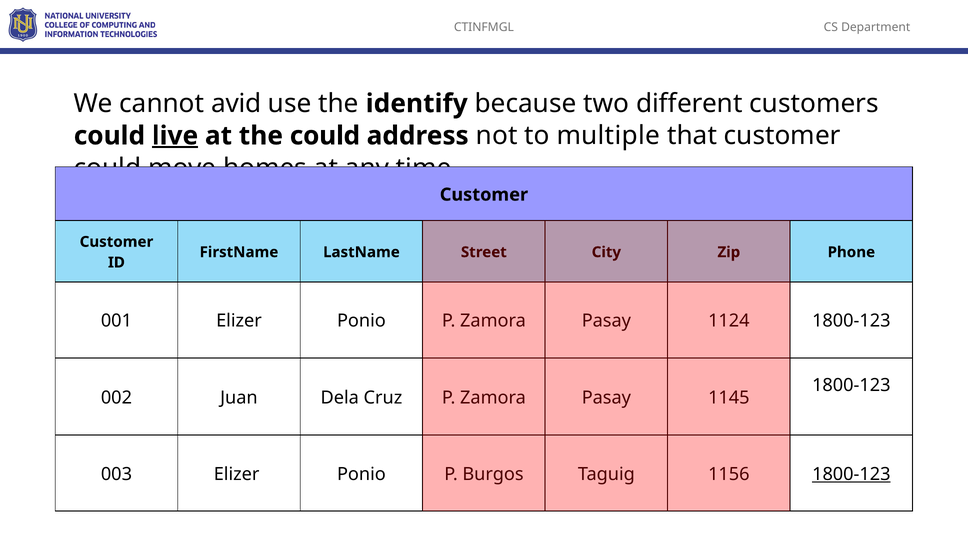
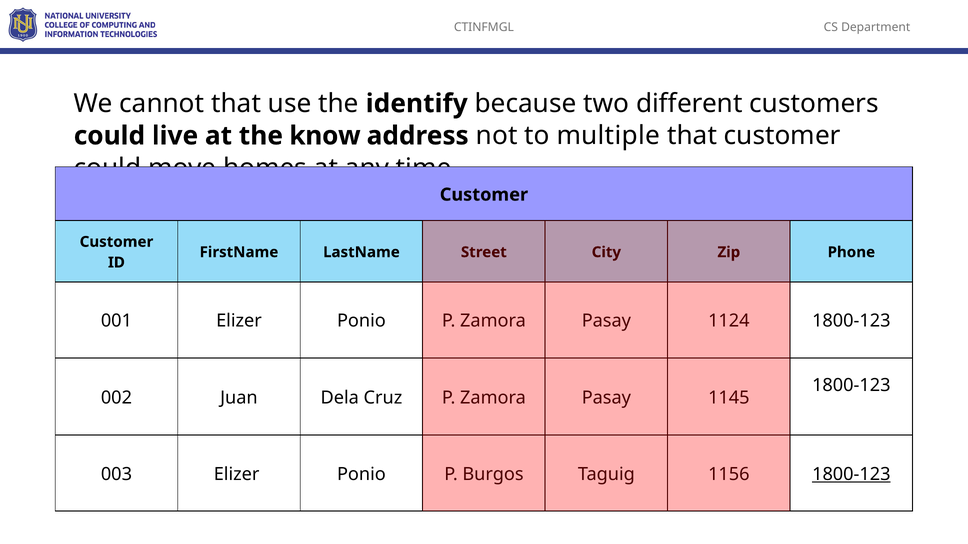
cannot avid: avid -> that (236, 104)
live underline: present -> none (175, 136)
the could: could -> know (325, 136)
